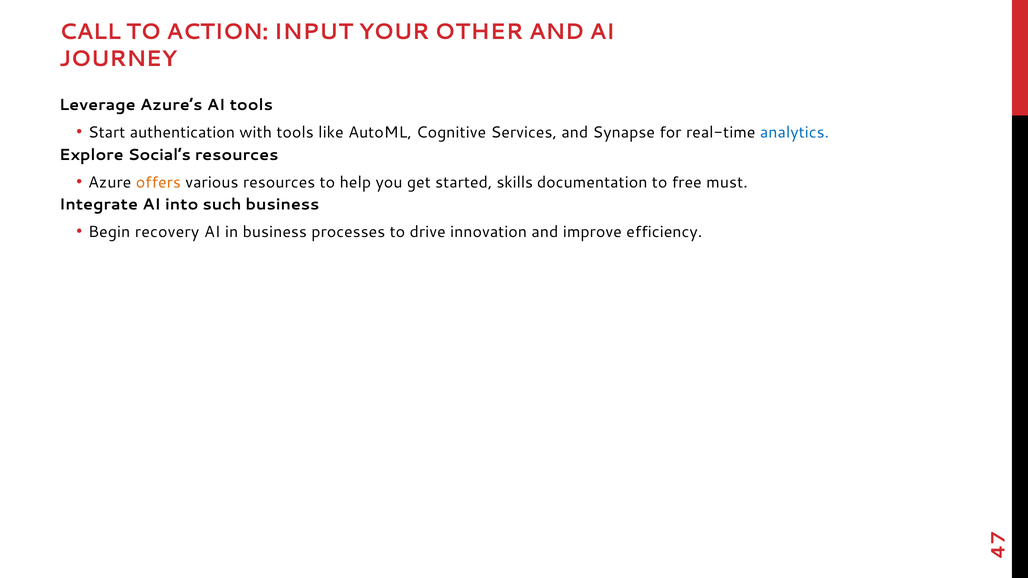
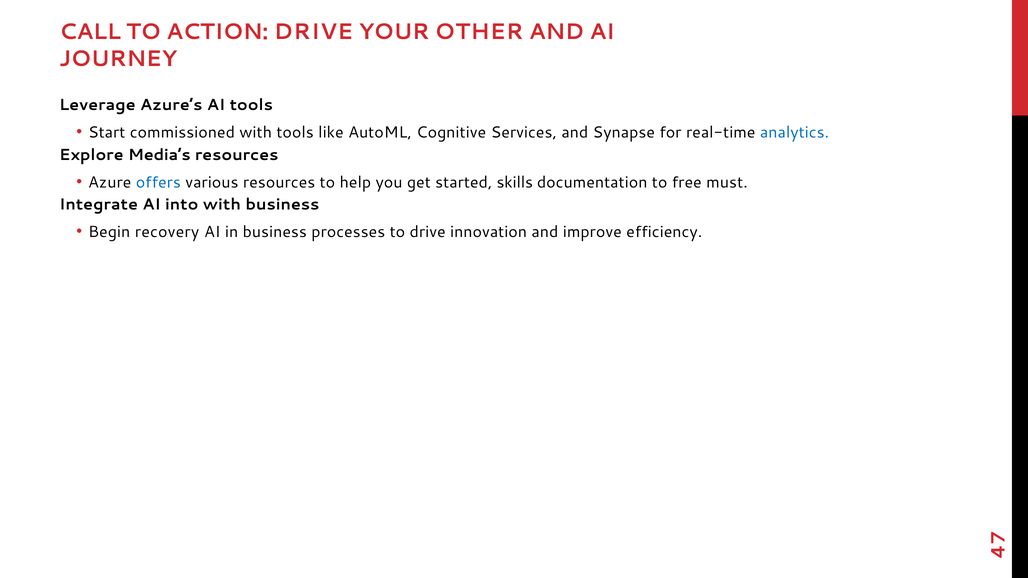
ACTION INPUT: INPUT -> DRIVE (313, 32)
authentication: authentication -> commissioned (182, 132)
Social’s: Social’s -> Media’s (159, 155)
offers colour: orange -> blue (158, 182)
into such: such -> with (222, 205)
